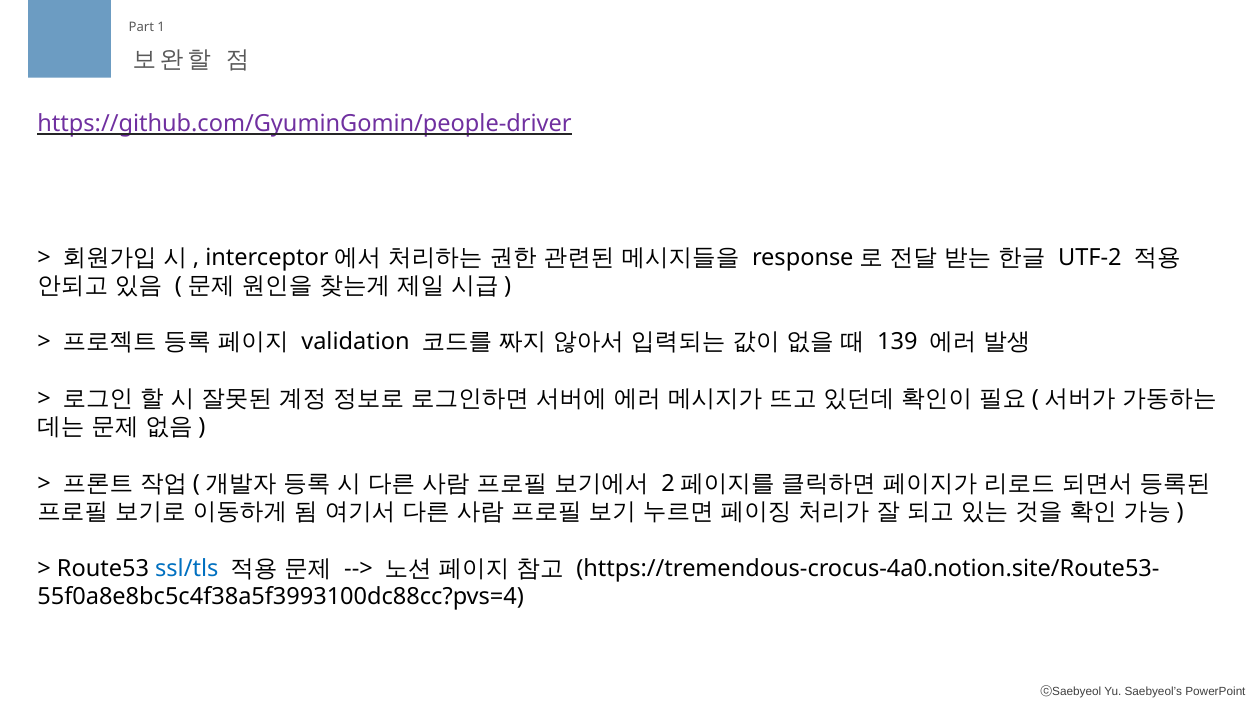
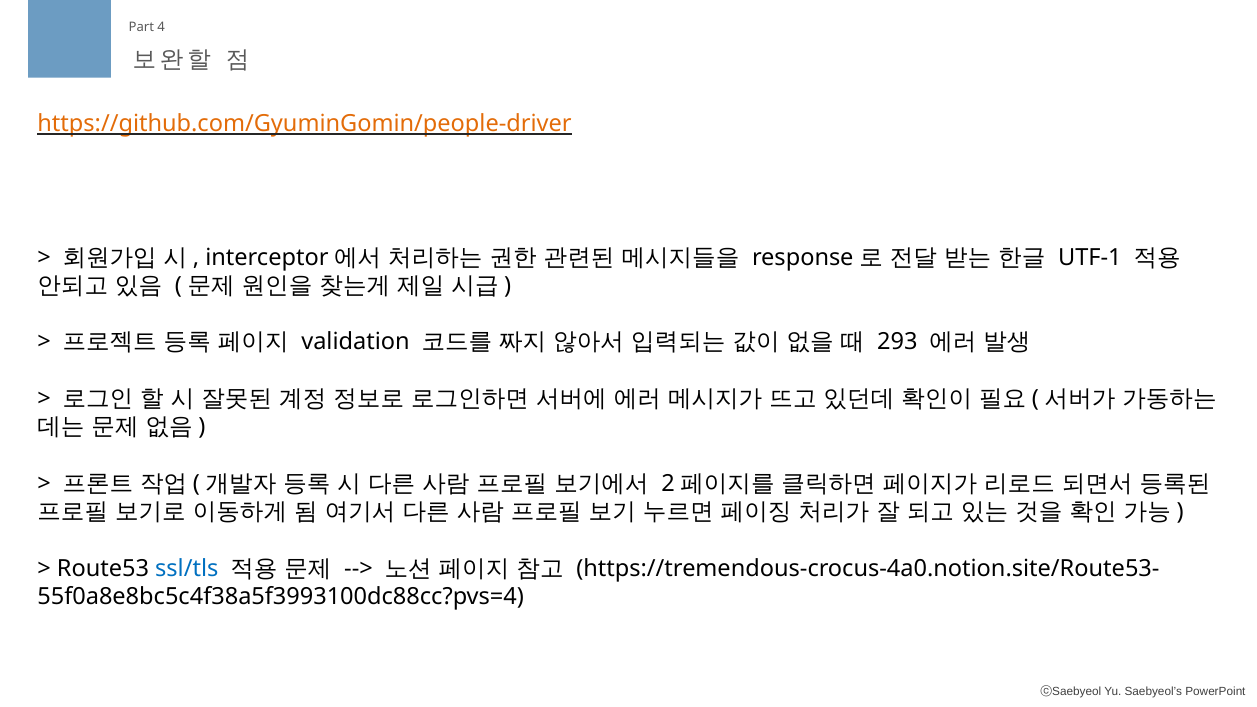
1: 1 -> 4 (161, 28)
https://github.com/GyuminGomin/people-driver colour: purple -> orange (305, 123)
UTF-2: UTF-2 -> UTF-1 (1090, 257)
139: 139 -> 293 (897, 342)
